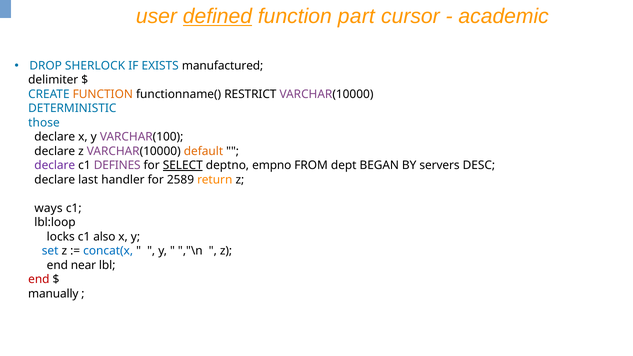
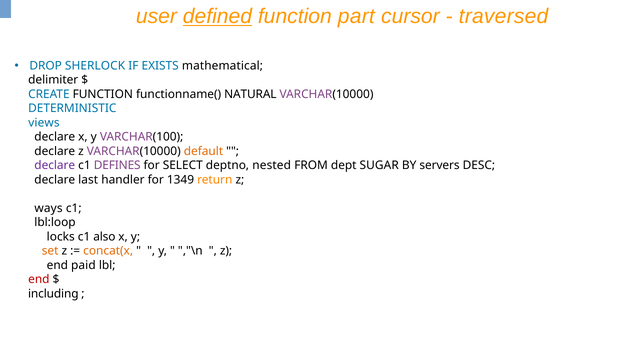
academic: academic -> traversed (504, 16)
manufactured: manufactured -> mathematical (222, 66)
FUNCTION colour: orange -> black (103, 94)
RESTRICT: RESTRICT -> NATURAL (250, 94)
those: those -> views (44, 123)
SELECT underline: present -> none (183, 165)
empno: empno -> nested (272, 165)
BEGAN: BEGAN -> SUGAR (379, 165)
2589: 2589 -> 1349 (180, 180)
set colour: blue -> orange (50, 251)
concat(x colour: blue -> orange (108, 251)
near: near -> paid (83, 265)
manually: manually -> including (53, 294)
